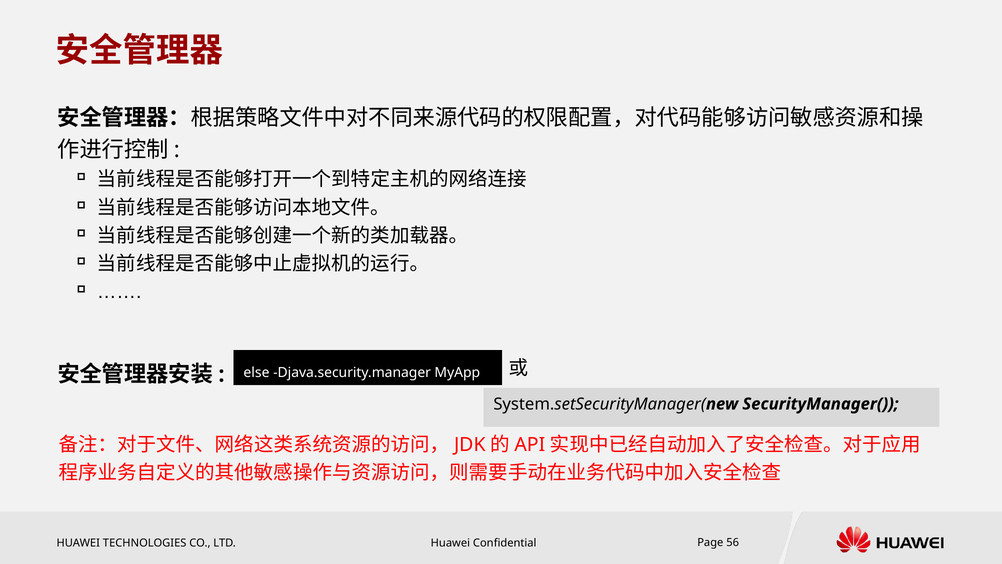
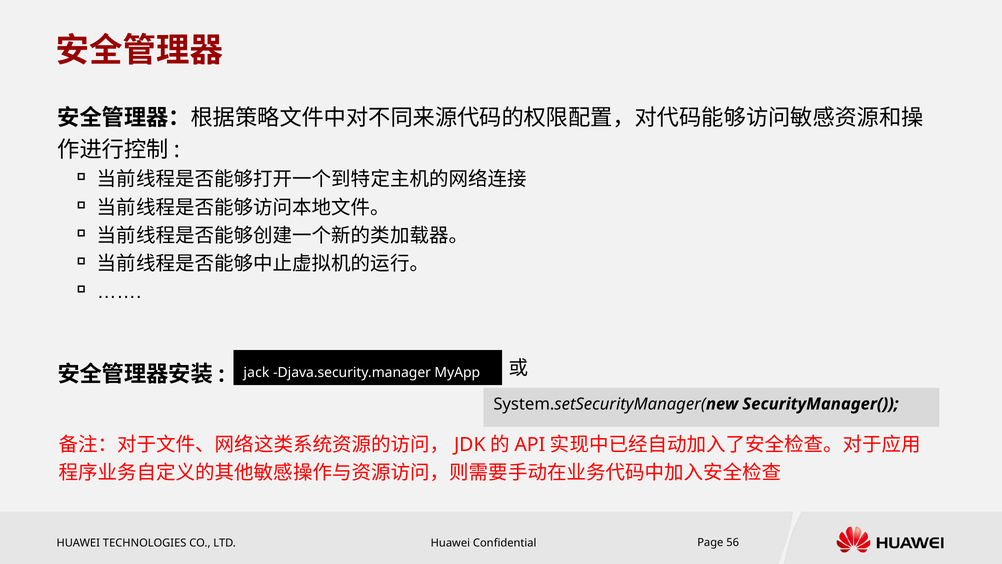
else: else -> jack (256, 372)
